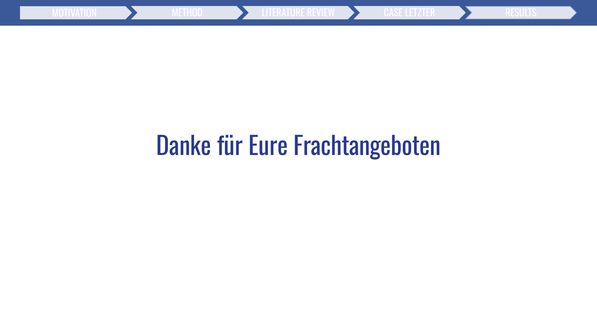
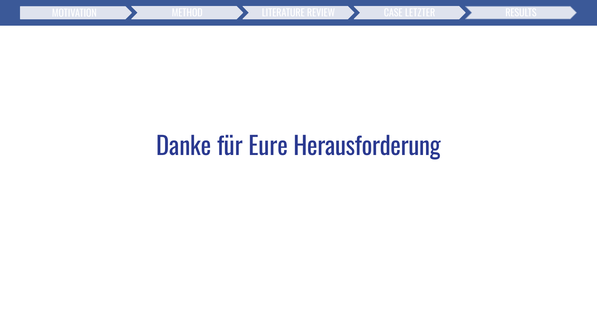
Frachtangeboten: Frachtangeboten -> Herausforderung (367, 147)
